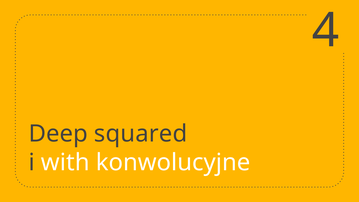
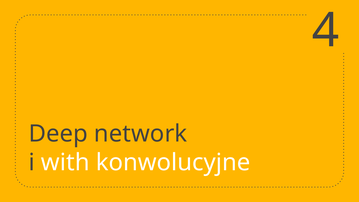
squared: squared -> network (141, 134)
